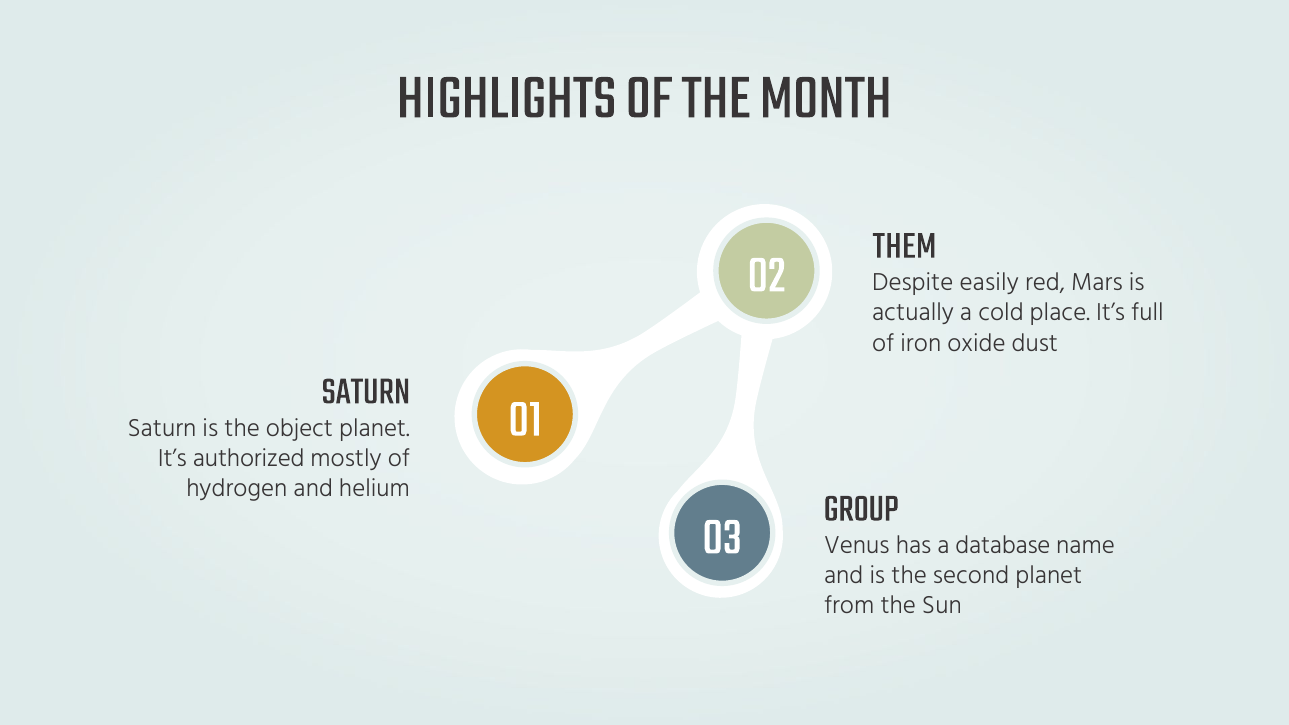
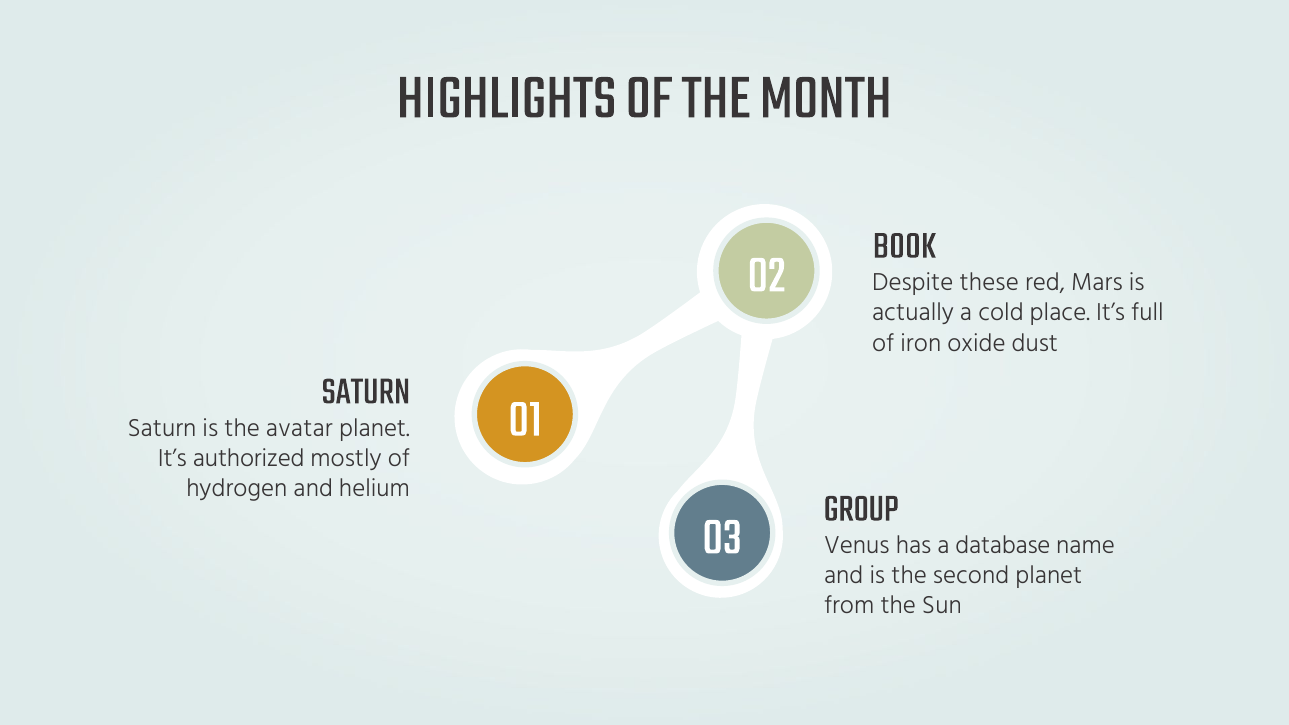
THEM: THEM -> BOOK (905, 245)
easily: easily -> these (989, 283)
object: object -> avatar (299, 428)
